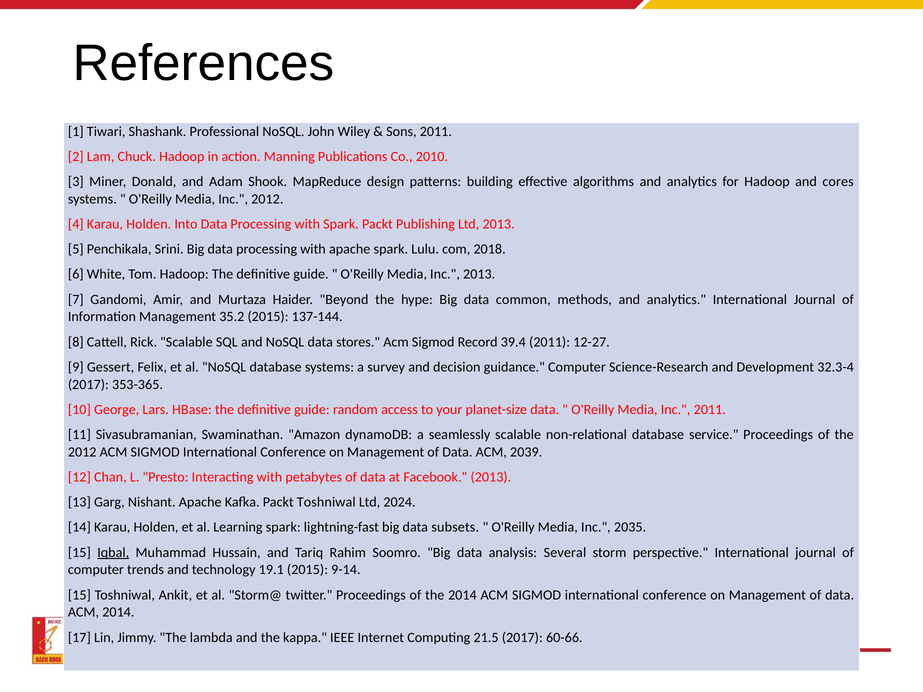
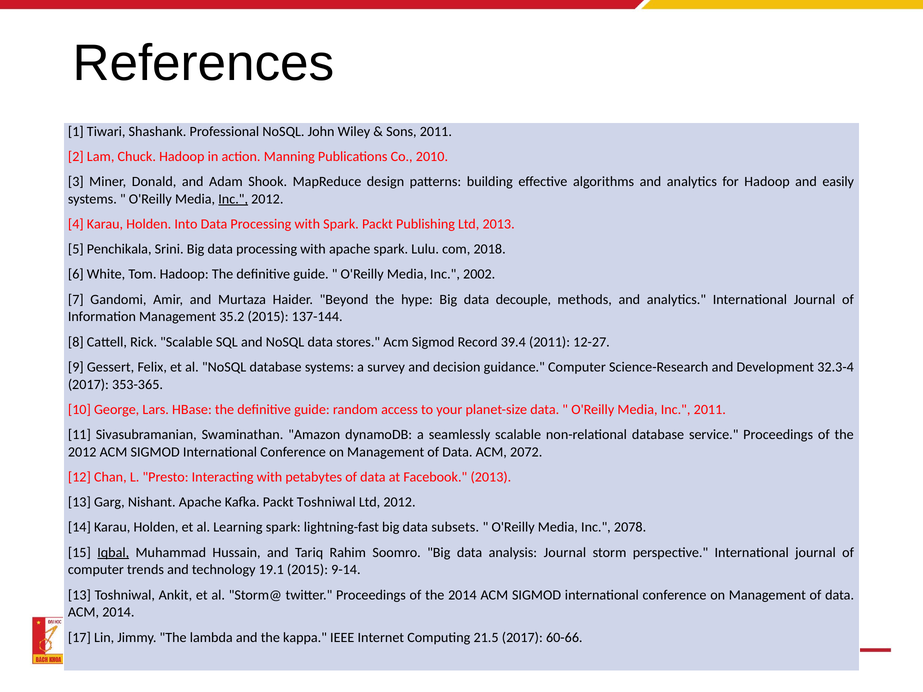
cores: cores -> easily (838, 182)
Inc underline: none -> present (233, 199)
Inc 2013: 2013 -> 2002 (479, 274)
common: common -> decouple (523, 300)
2039: 2039 -> 2072 (526, 452)
Ltd 2024: 2024 -> 2012 (399, 502)
2035: 2035 -> 2078 (630, 528)
analysis Several: Several -> Journal (565, 553)
15: 15 -> 13 (79, 595)
